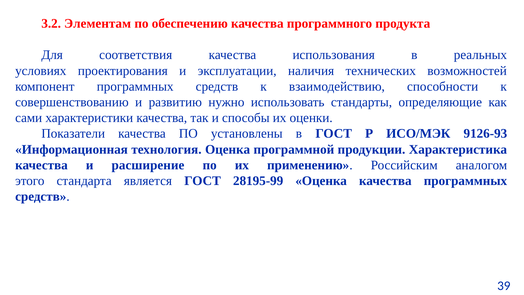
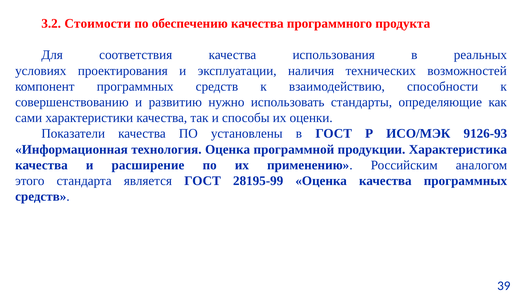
Элементам: Элементам -> Стоимости (98, 23)
